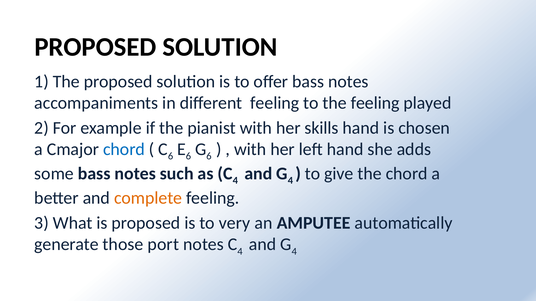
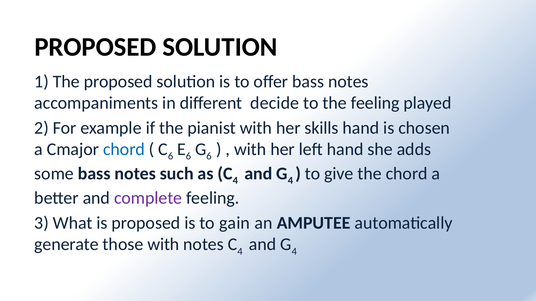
different feeling: feeling -> decide (275, 103)
complete colour: orange -> purple (148, 198)
very: very -> gain (235, 223)
those port: port -> with (163, 245)
